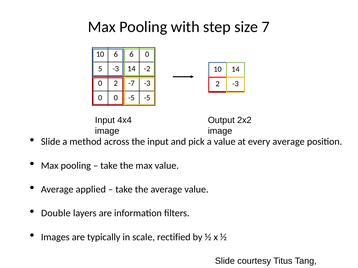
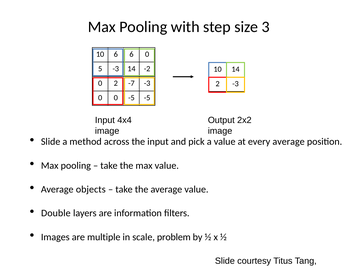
7: 7 -> 3 (266, 27)
applied: applied -> objects (91, 190)
typically: typically -> multiple (104, 237)
rectified: rectified -> problem (174, 237)
